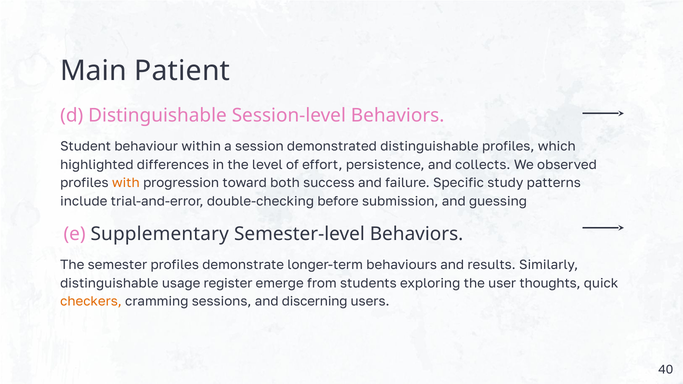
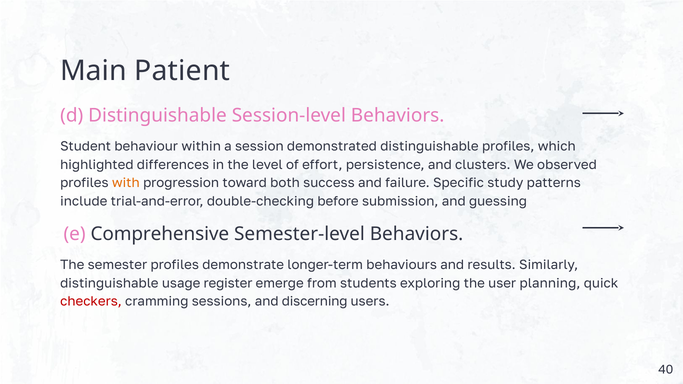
collects: collects -> clusters (483, 165)
Supplementary: Supplementary -> Comprehensive (160, 234)
thoughts: thoughts -> planning (550, 283)
checkers colour: orange -> red (91, 302)
